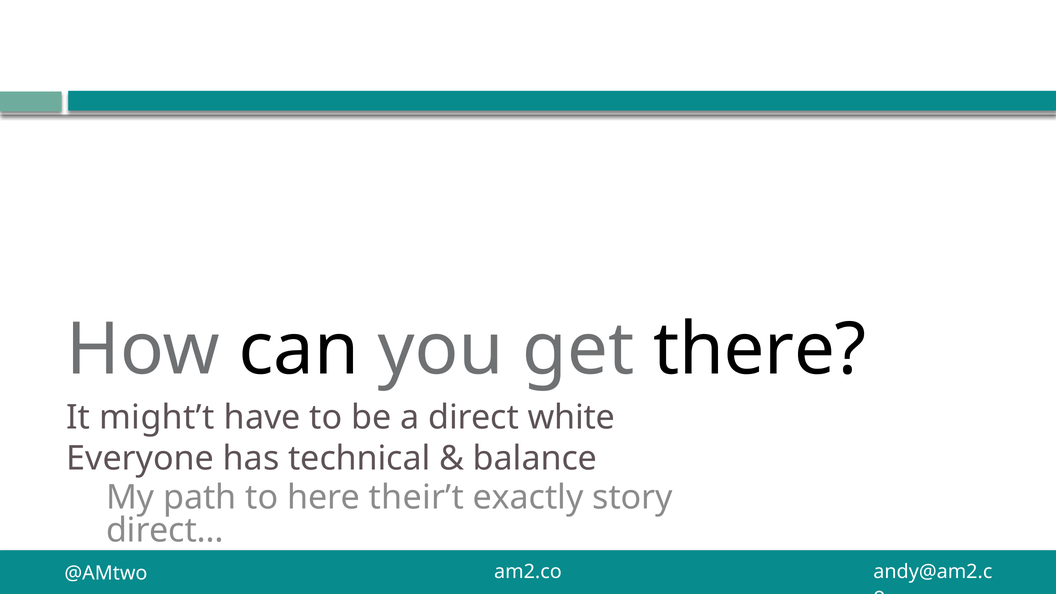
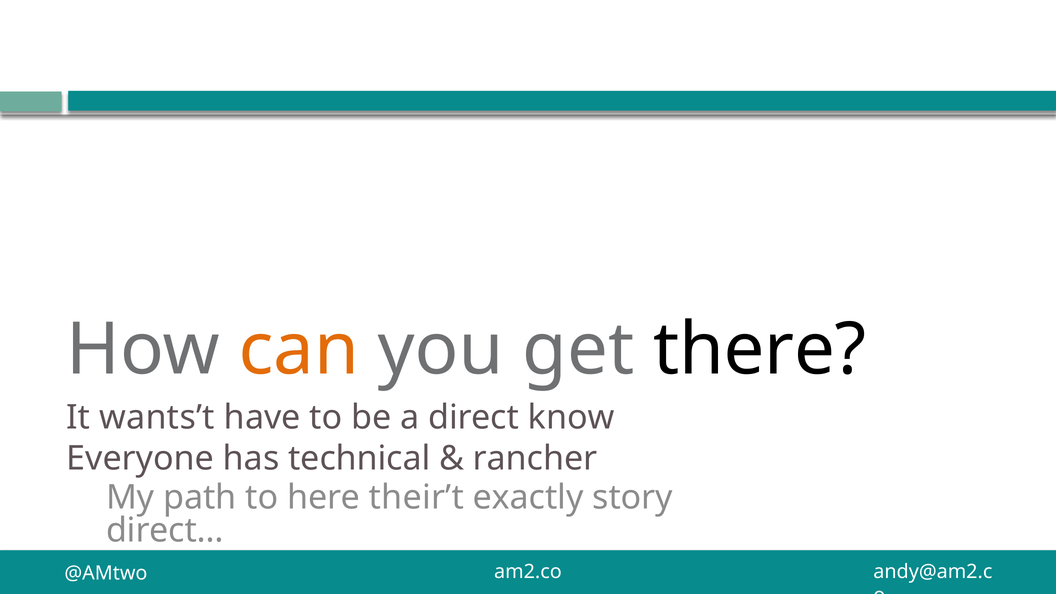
can colour: black -> orange (299, 350)
might’t: might’t -> wants’t (157, 418)
white: white -> know (571, 418)
balance: balance -> rancher (535, 458)
